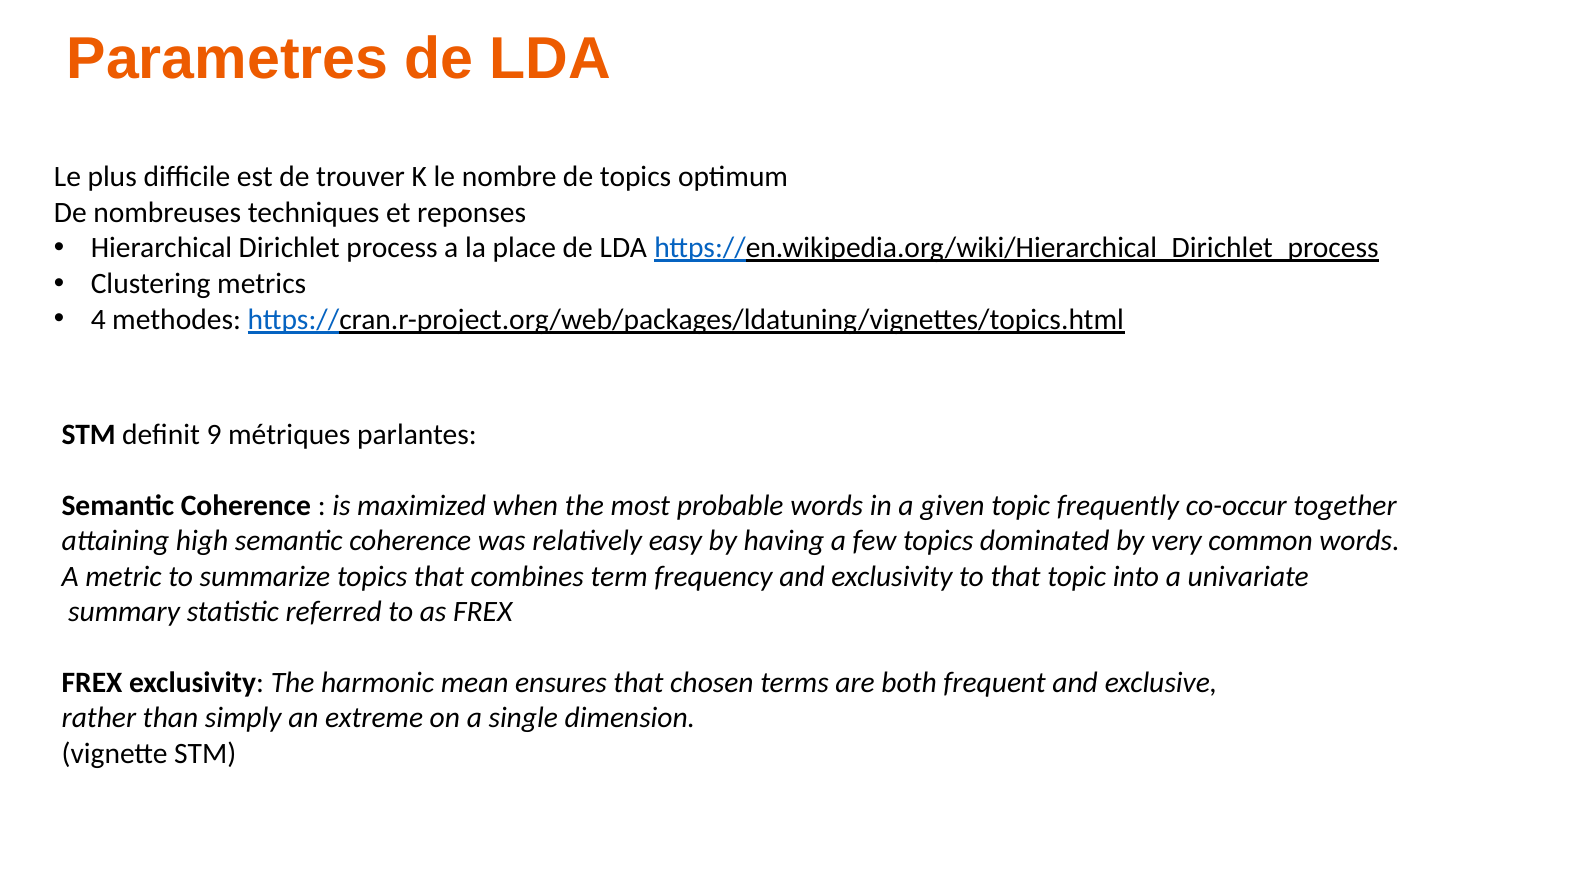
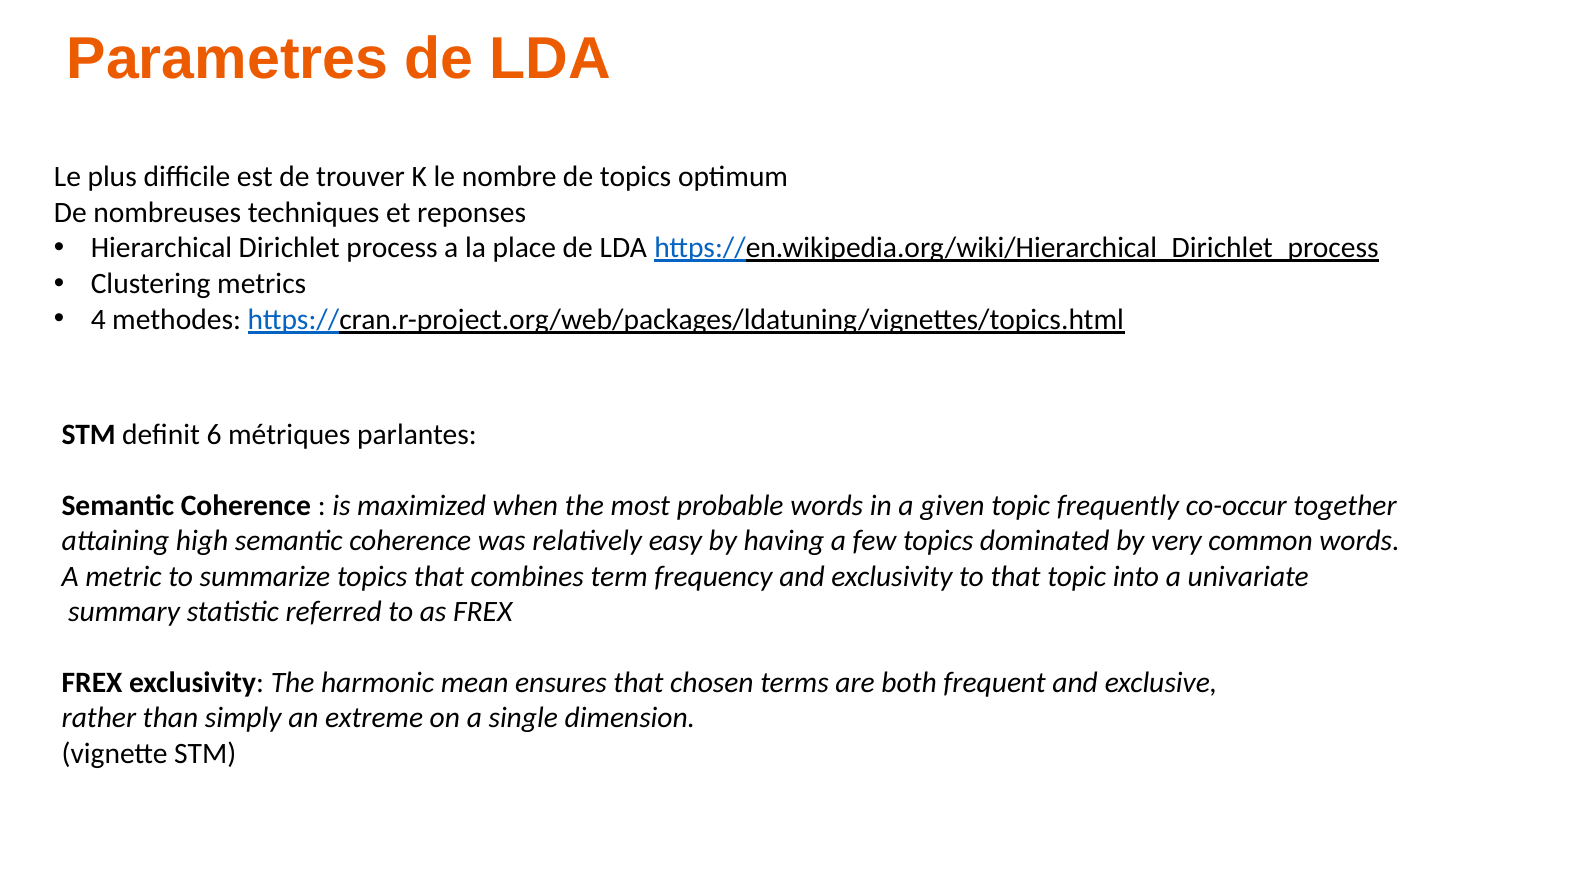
9: 9 -> 6 (214, 435)
